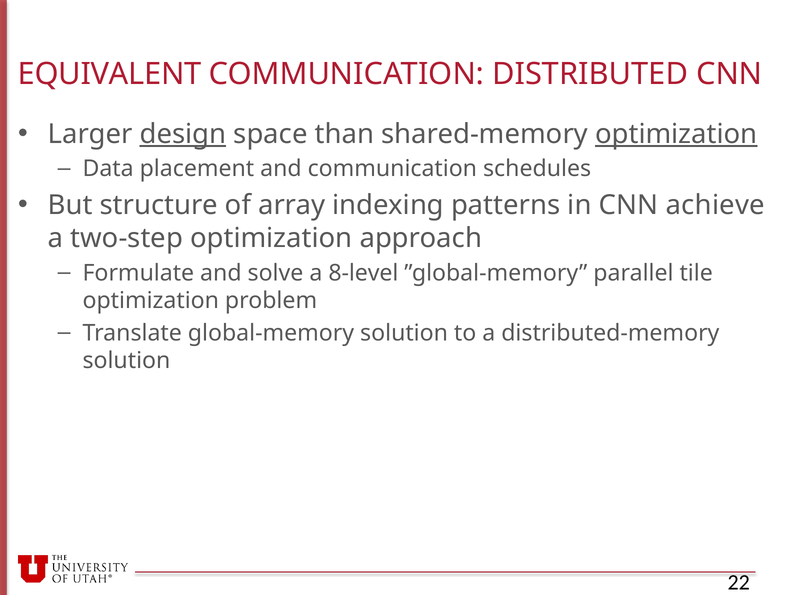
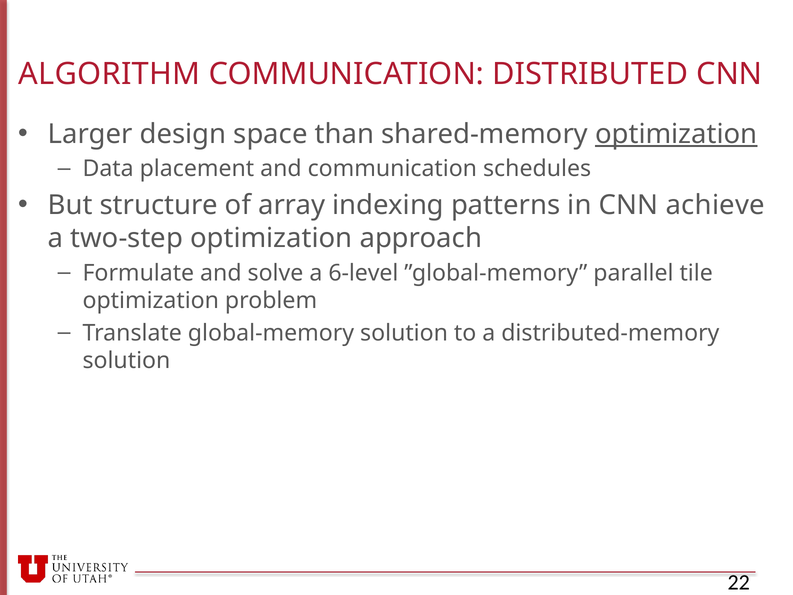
EQUIVALENT: EQUIVALENT -> ALGORITHM (109, 74)
design underline: present -> none (183, 134)
8-level: 8-level -> 6-level (363, 273)
